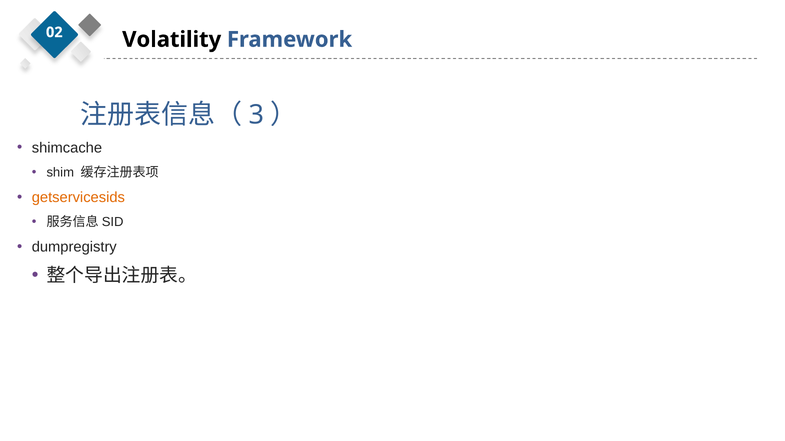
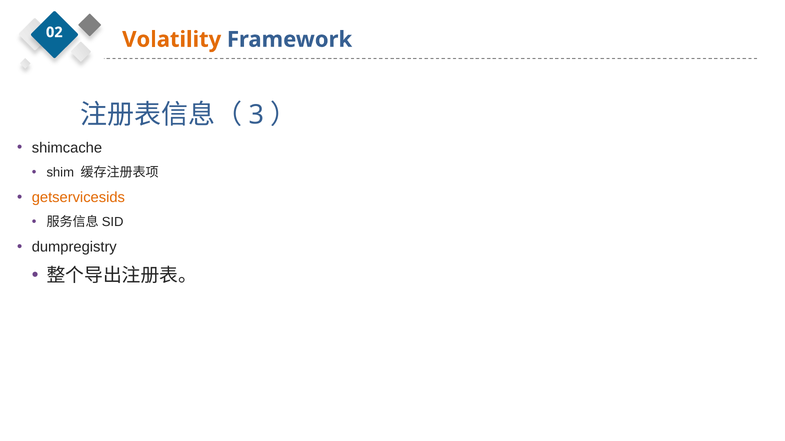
Volatility colour: black -> orange (172, 40)
